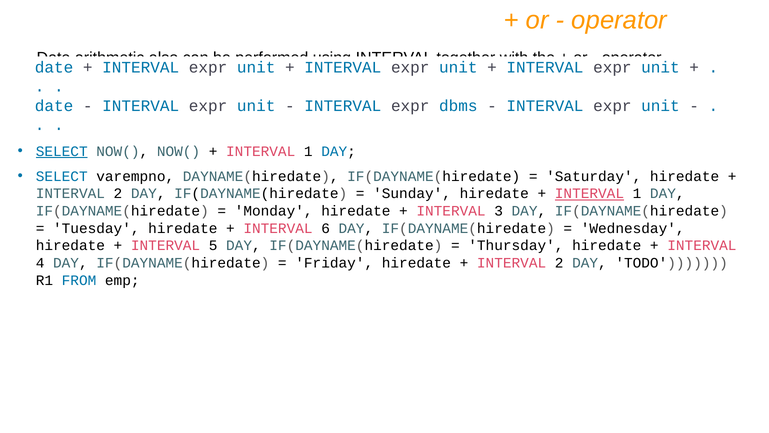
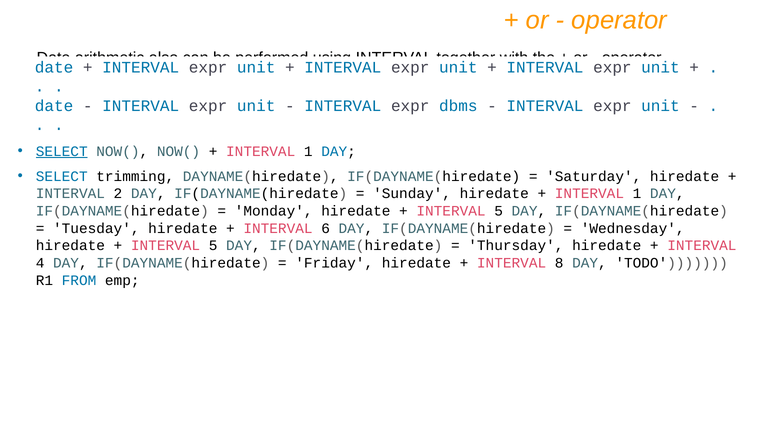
varempno: varempno -> trimming (135, 176)
INTERVAL underline: present -> none (589, 193)
3: 3 -> 5 (499, 211)
2: 2 -> 8 (559, 263)
